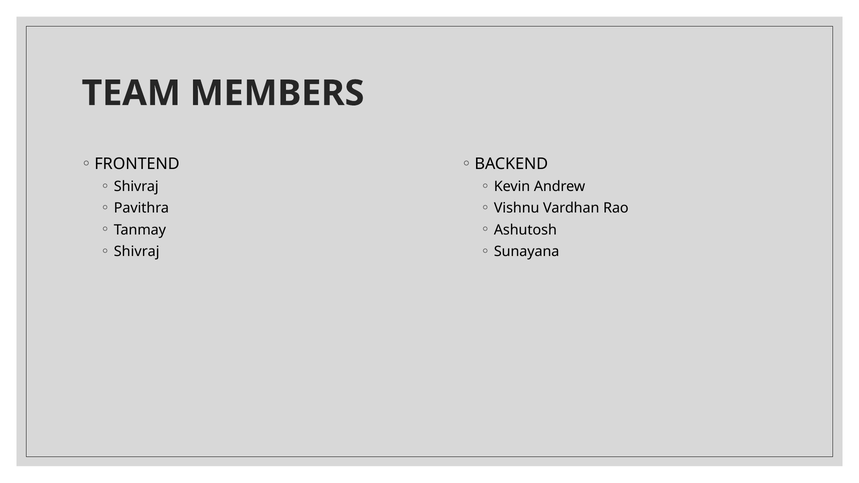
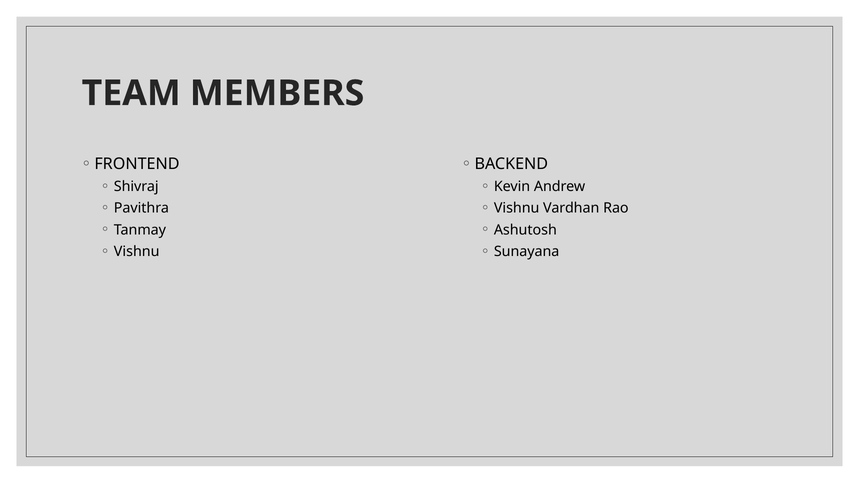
Shivraj: Shivraj -> Vishnu (137, 252)
